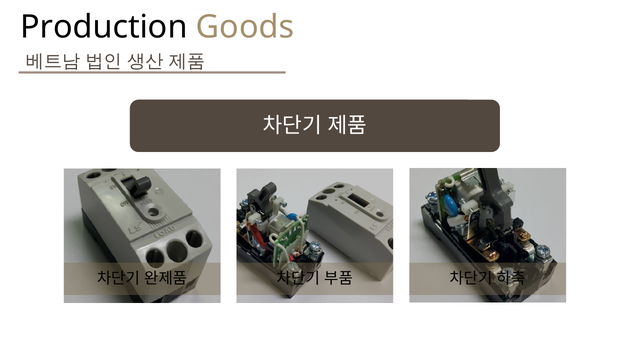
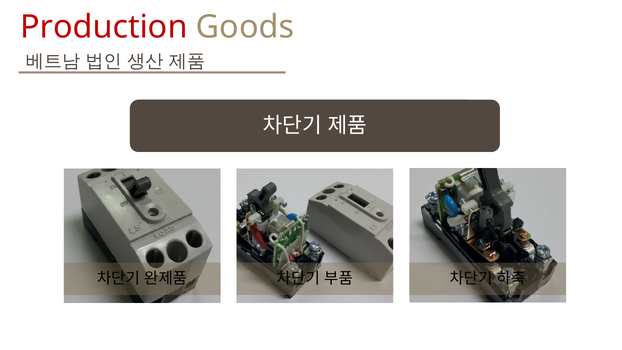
Production colour: black -> red (104, 27)
